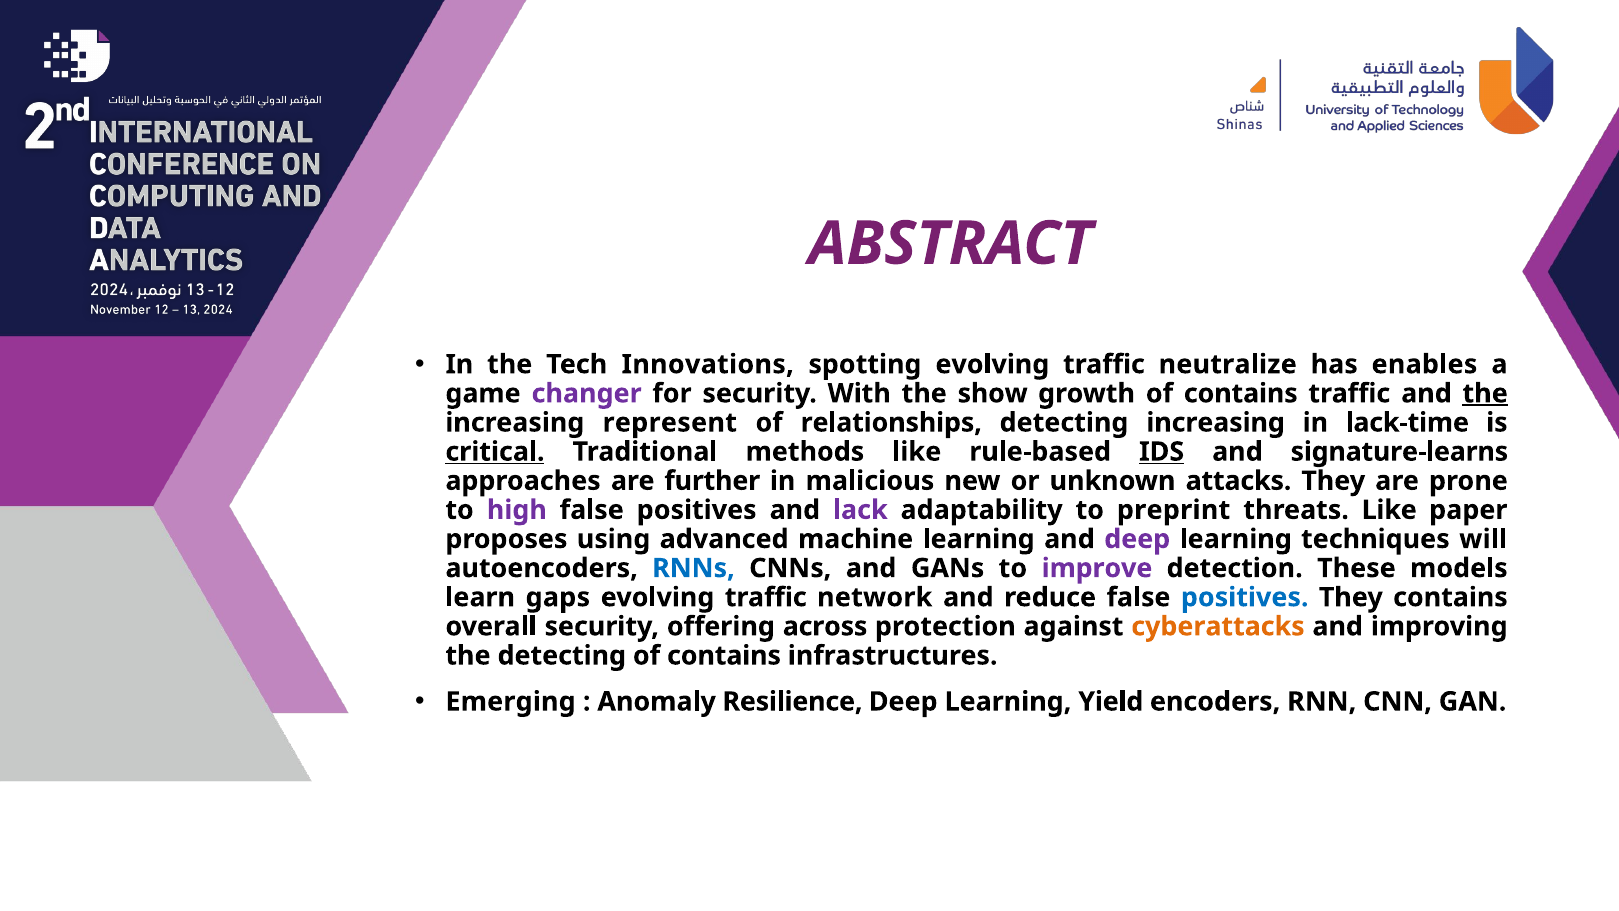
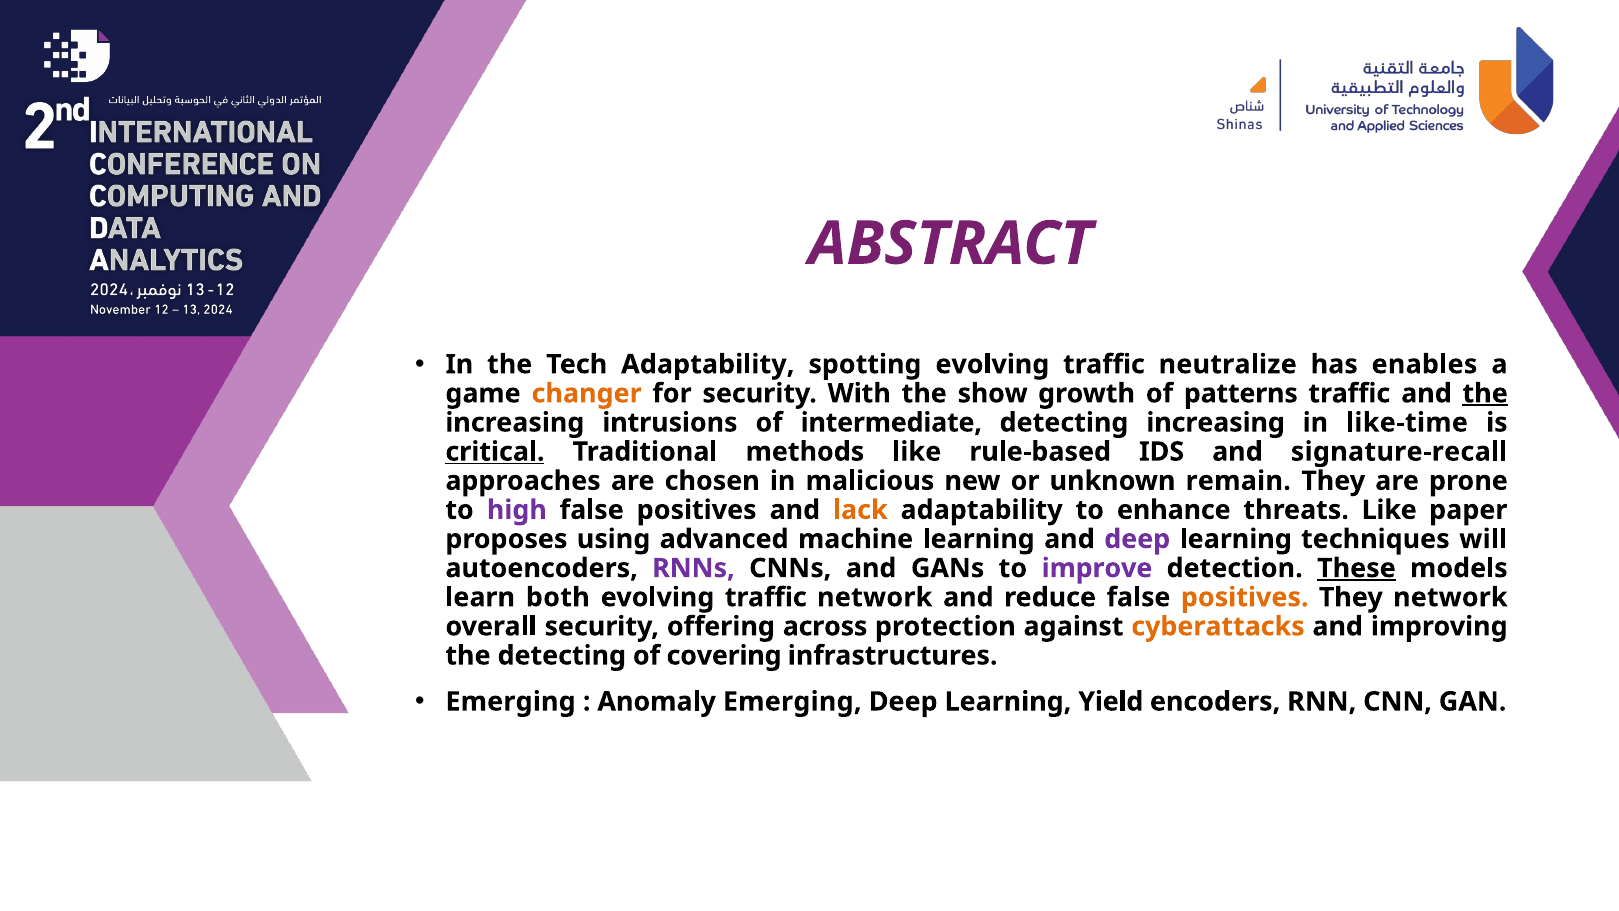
Tech Innovations: Innovations -> Adaptability (708, 364)
changer colour: purple -> orange (587, 393)
growth of contains: contains -> patterns (1241, 393)
represent: represent -> intrusions (670, 422)
relationships: relationships -> intermediate (891, 422)
lack-time: lack-time -> like-time (1407, 422)
IDS underline: present -> none (1162, 452)
signature-learns: signature-learns -> signature-recall (1399, 452)
further: further -> chosen (712, 481)
attacks: attacks -> remain (1238, 481)
lack colour: purple -> orange (860, 510)
preprint: preprint -> enhance (1174, 510)
RNNs colour: blue -> purple (693, 568)
These underline: none -> present (1356, 568)
gaps: gaps -> both (558, 597)
positives colour: blue -> orange (1245, 597)
They contains: contains -> network (1450, 597)
contains: contains -> covering (724, 655)
Anomaly Resilience: Resilience -> Emerging (792, 701)
